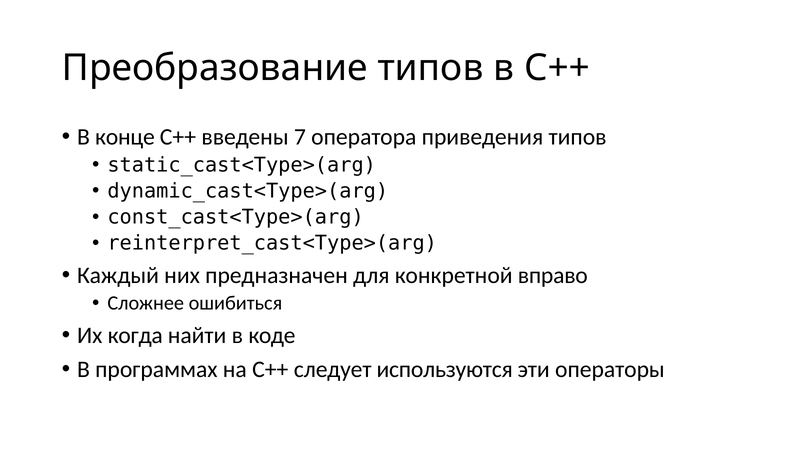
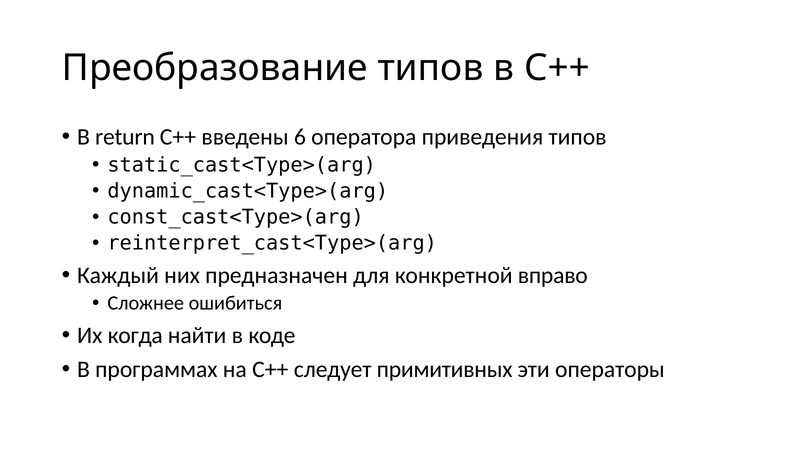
конце: конце -> return (125, 137)
7: 7 -> 6 (300, 137)
используются: используются -> примитивных (445, 369)
